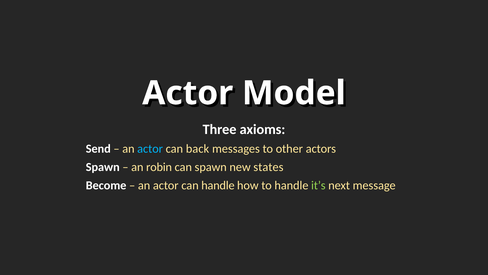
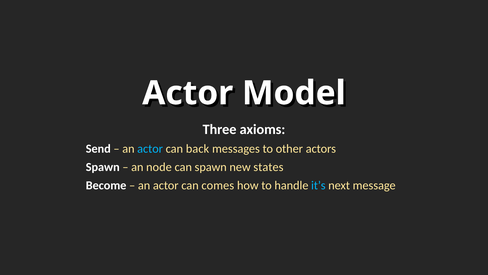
robin: robin -> node (159, 167)
can handle: handle -> comes (218, 185)
it’s colour: light green -> light blue (318, 185)
